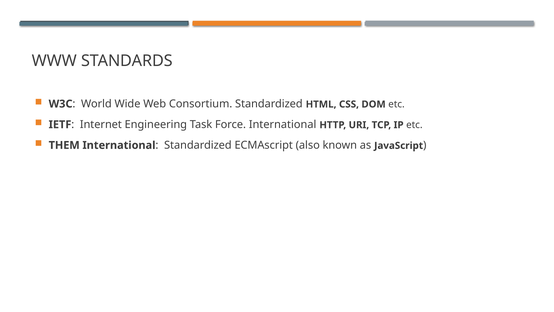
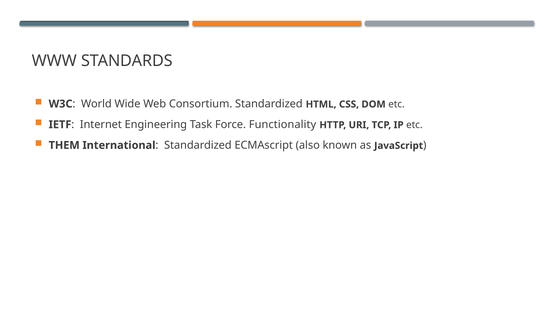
Force International: International -> Functionality (283, 124)
